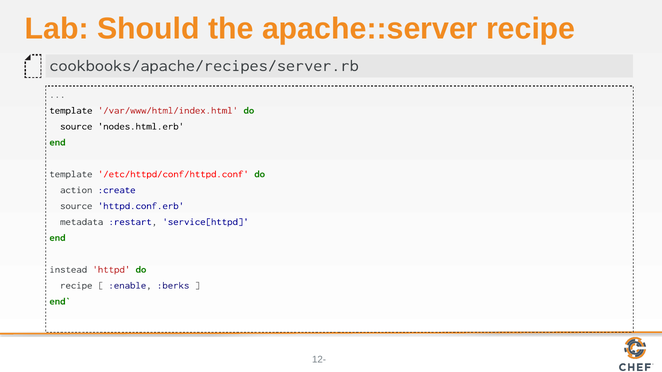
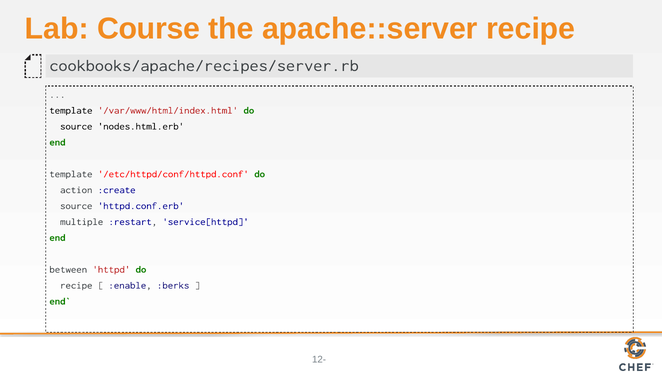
Should: Should -> Course (149, 29)
metadata: metadata -> multiple (82, 222)
instead: instead -> between (68, 270)
